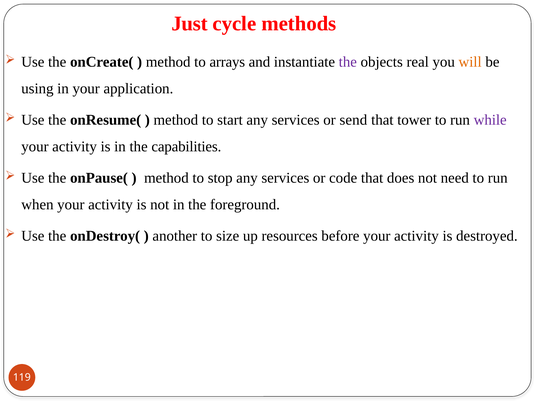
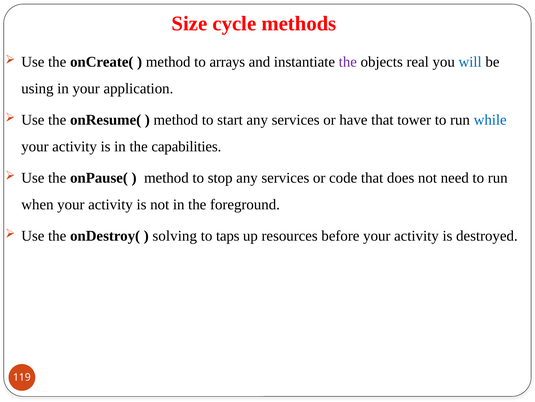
Just: Just -> Size (189, 24)
will colour: orange -> blue (470, 62)
send: send -> have (353, 120)
while colour: purple -> blue (490, 120)
another: another -> solving (175, 235)
size: size -> taps (228, 235)
